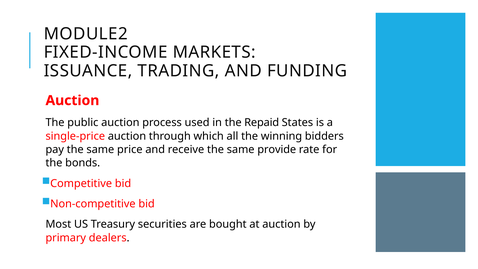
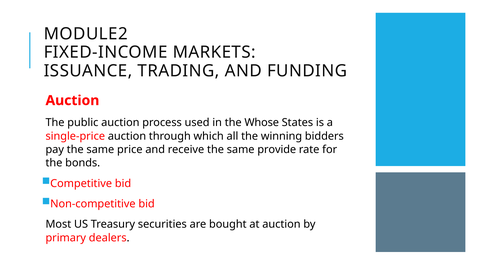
Repaid: Repaid -> Whose (262, 123)
